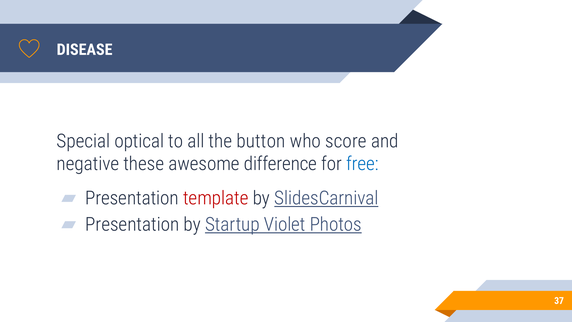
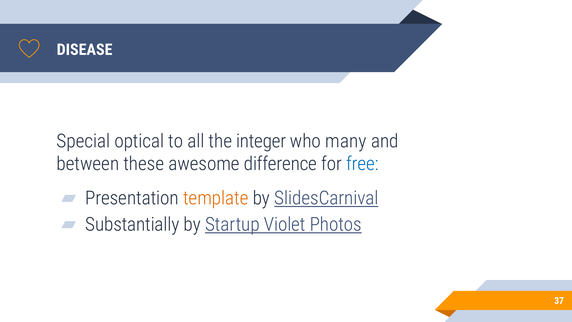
button: button -> integer (261, 141)
score: score -> many (346, 141)
negative: negative -> between (88, 164)
template colour: red -> orange (216, 198)
Presentation: Presentation -> Substantially (132, 224)
